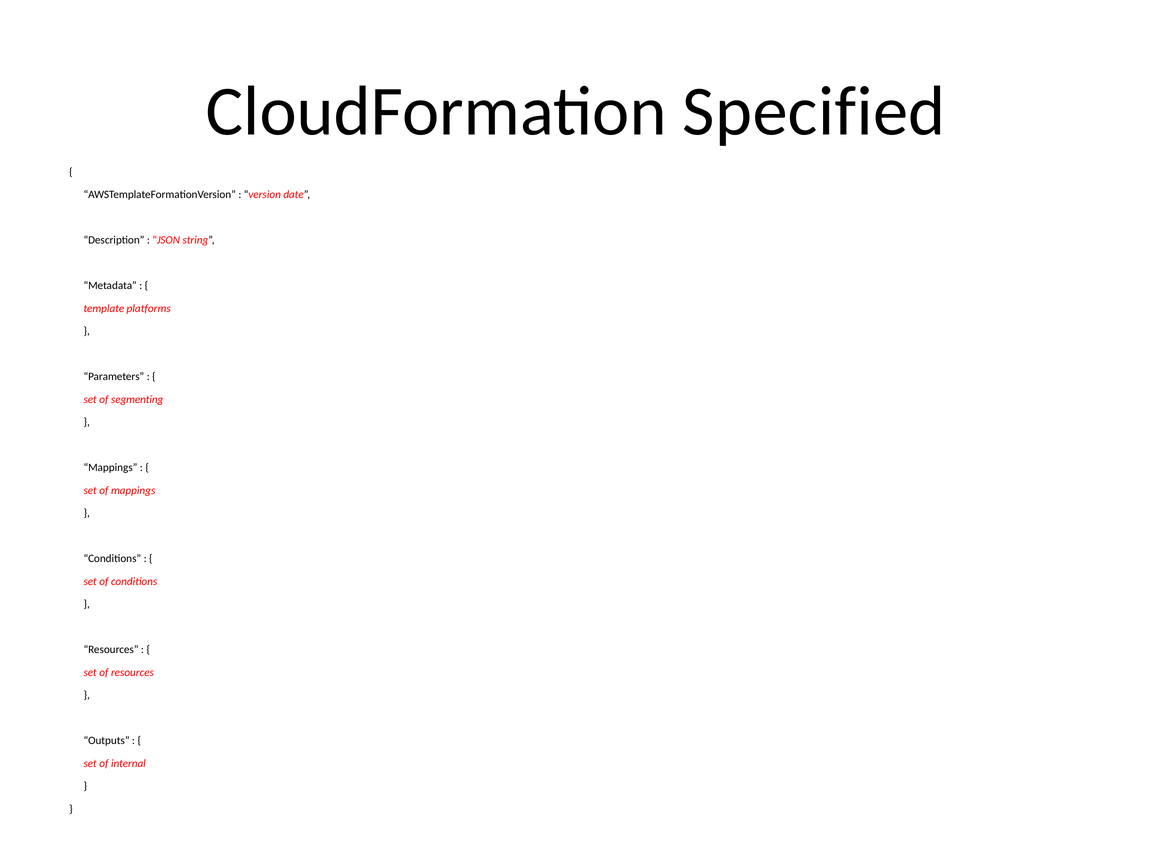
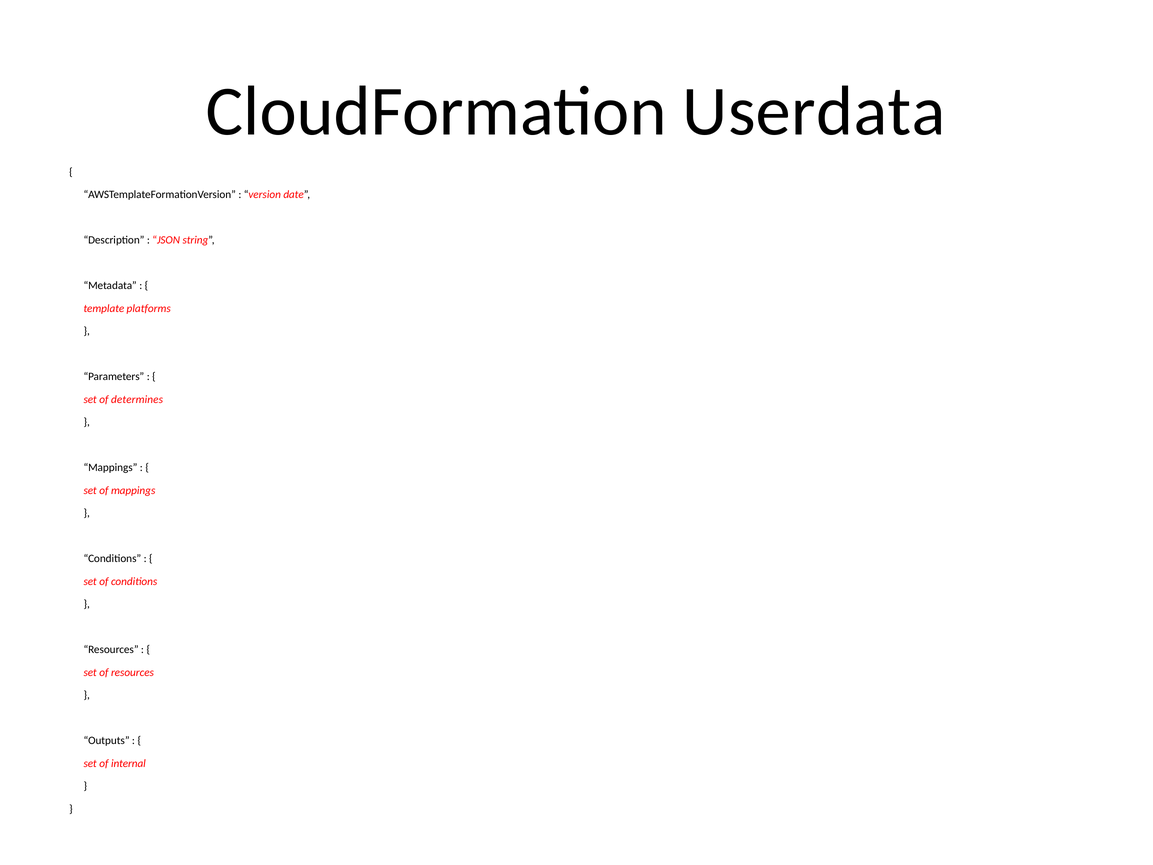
Specified: Specified -> Userdata (814, 112)
segmenting: segmenting -> determines (137, 399)
